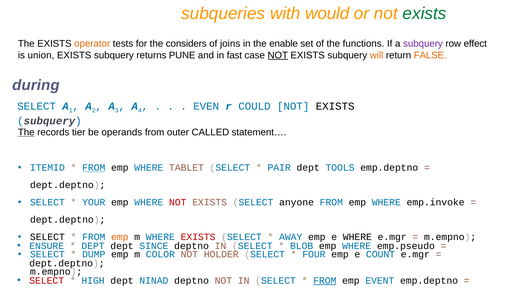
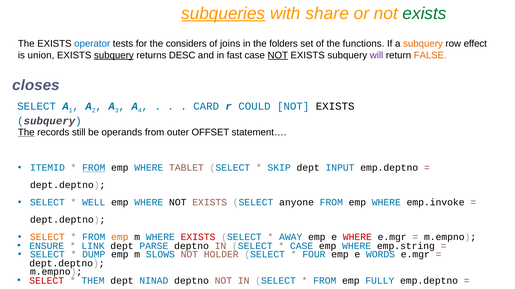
subqueries underline: none -> present (223, 13)
would: would -> share (327, 13)
operator colour: orange -> blue (92, 44)
enable: enable -> folders (284, 44)
subquery colour: purple -> orange (423, 44)
subquery underline: none -> present (114, 55)
PUNE: PUNE -> DESC (182, 55)
will colour: orange -> purple (377, 55)
during: during -> closes (36, 85)
EVEN: EVEN -> CARD (206, 107)
tier: tier -> still (79, 133)
CALLED: CALLED -> OFFSET (210, 133)
PAIR: PAIR -> SKIP (279, 168)
TOOLS: TOOLS -> INPUT (340, 168)
YOUR: YOUR -> WELL (94, 203)
NOT colour: red -> black (178, 203)
SELECT colour: black -> orange (47, 238)
WHERE colour: black -> red (357, 238)
DEPT: DEPT -> LINK (93, 247)
SINCE: SINCE -> PARSE (154, 247)
BLOB: BLOB -> CASE (302, 247)
emp.pseudo: emp.pseudo -> emp.string (406, 247)
COLOR: COLOR -> SLOWS (160, 255)
COUNT: COUNT -> WORDS (381, 255)
HIGH: HIGH -> THEM (93, 281)
FROM underline: present -> none (325, 281)
EVENT: EVENT -> FULLY (380, 281)
